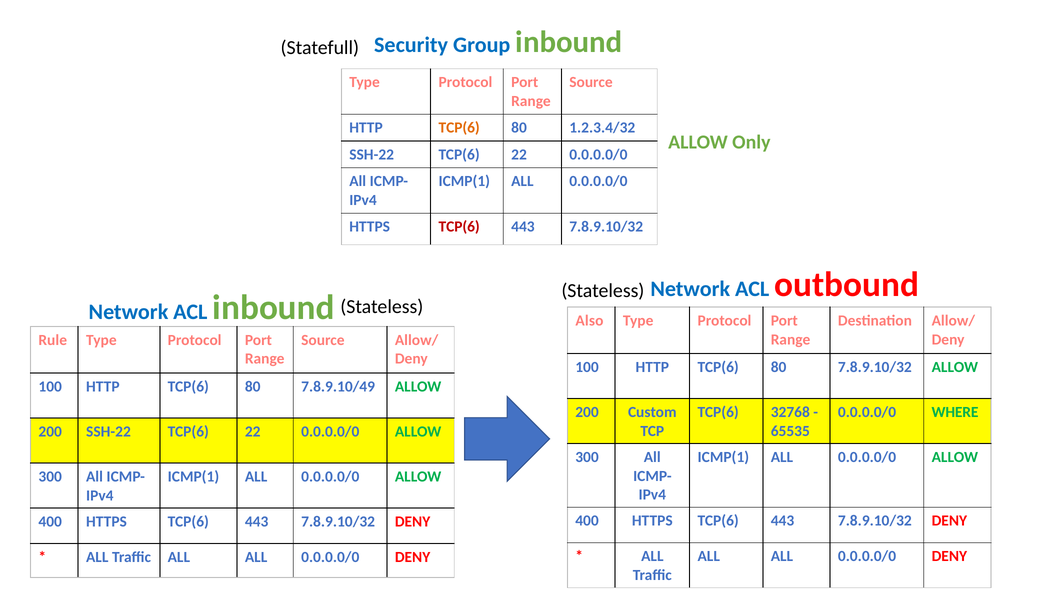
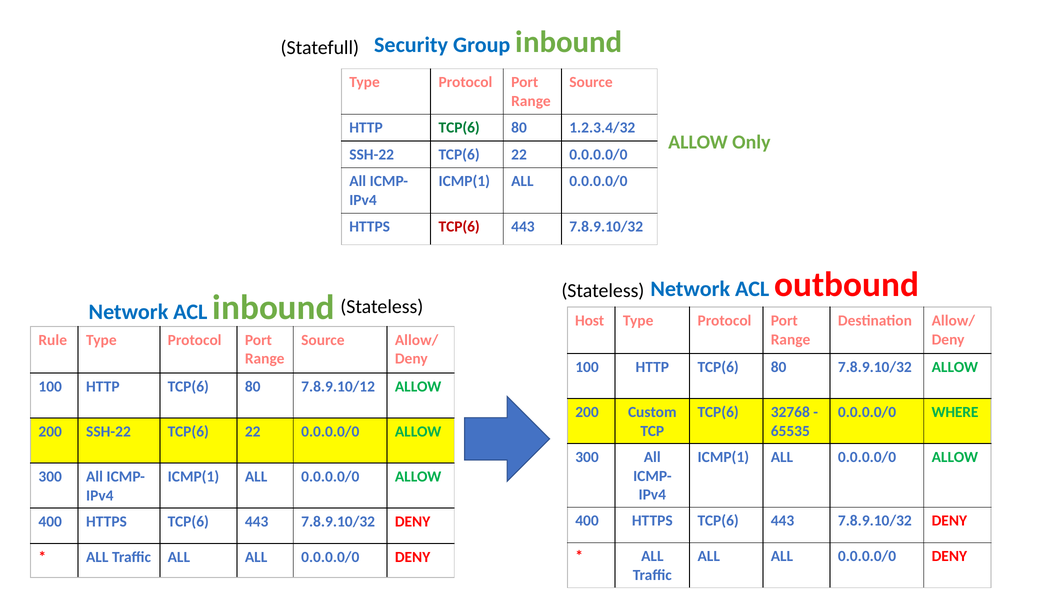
TCP(6 colour: orange -> green (459, 128)
Also: Also -> Host (590, 321)
7.8.9.10/49: 7.8.9.10/49 -> 7.8.9.10/12 (338, 387)
